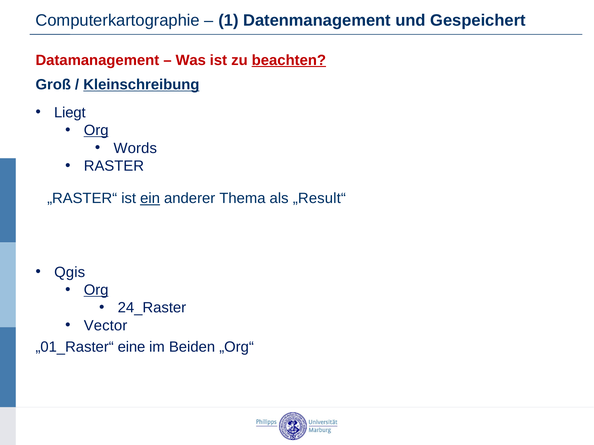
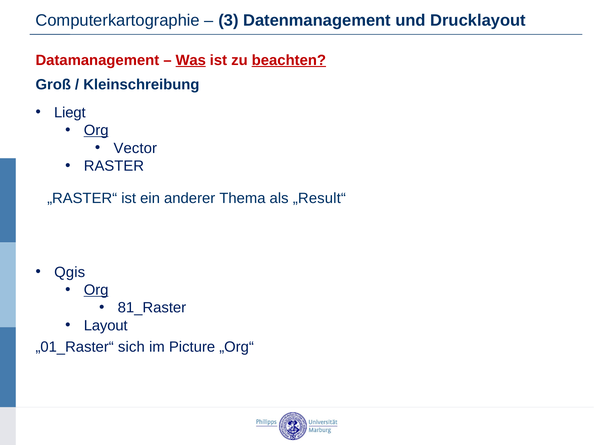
1: 1 -> 3 (228, 20)
Gespeichert: Gespeichert -> Drucklayout (478, 20)
Was underline: none -> present (191, 60)
Kleinschreibung underline: present -> none (141, 85)
Words: Words -> Vector (135, 148)
ein underline: present -> none (150, 199)
24_Raster: 24_Raster -> 81_Raster (152, 308)
Vector: Vector -> Layout (106, 326)
eine: eine -> sich (131, 347)
Beiden: Beiden -> Picture (192, 347)
